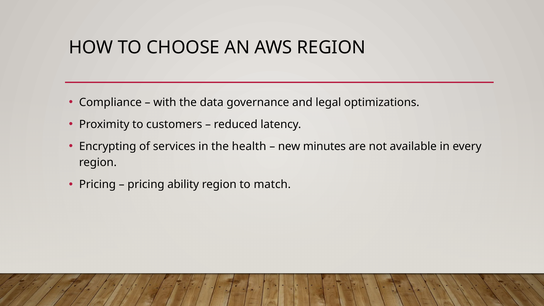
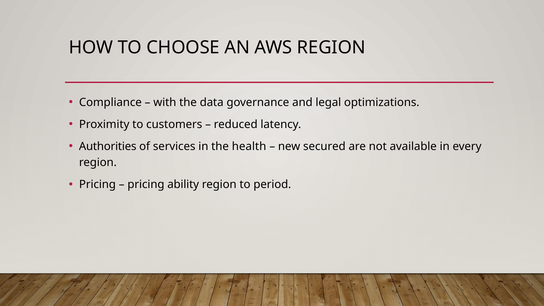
Encrypting: Encrypting -> Authorities (108, 146)
minutes: minutes -> secured (324, 146)
match: match -> period (272, 185)
